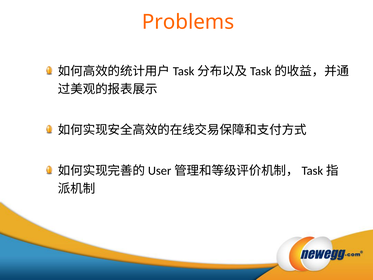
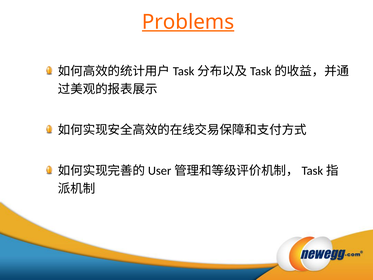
Problems underline: none -> present (188, 22)
